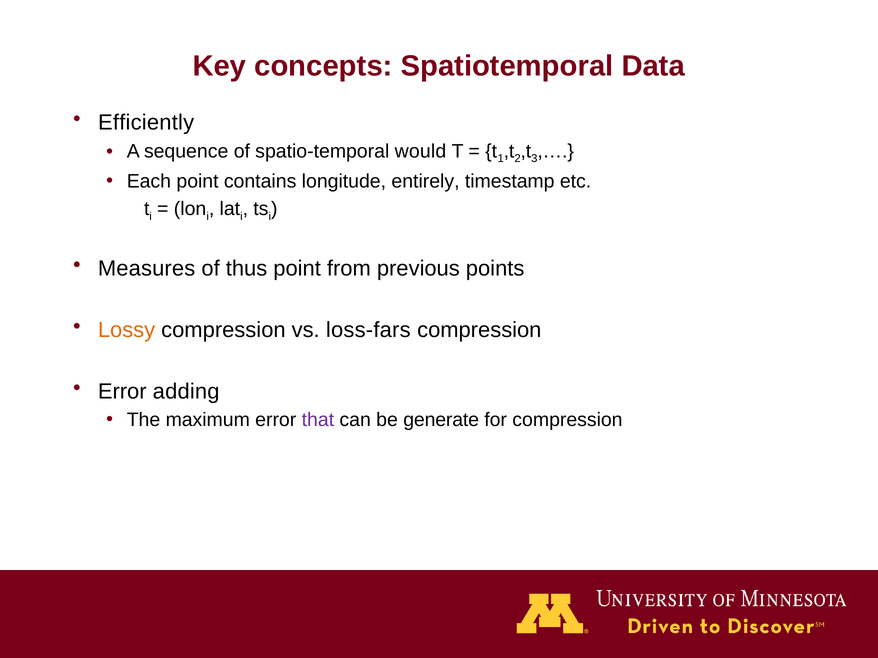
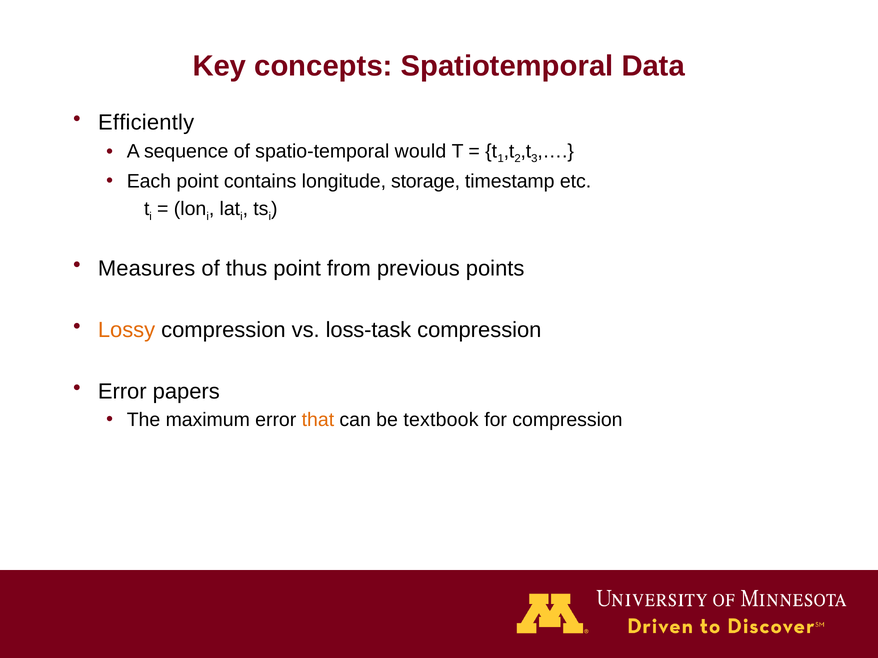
entirely: entirely -> storage (426, 182)
loss-fars: loss-fars -> loss-task (368, 330)
adding: adding -> papers (186, 392)
that colour: purple -> orange (318, 420)
generate: generate -> textbook (441, 420)
